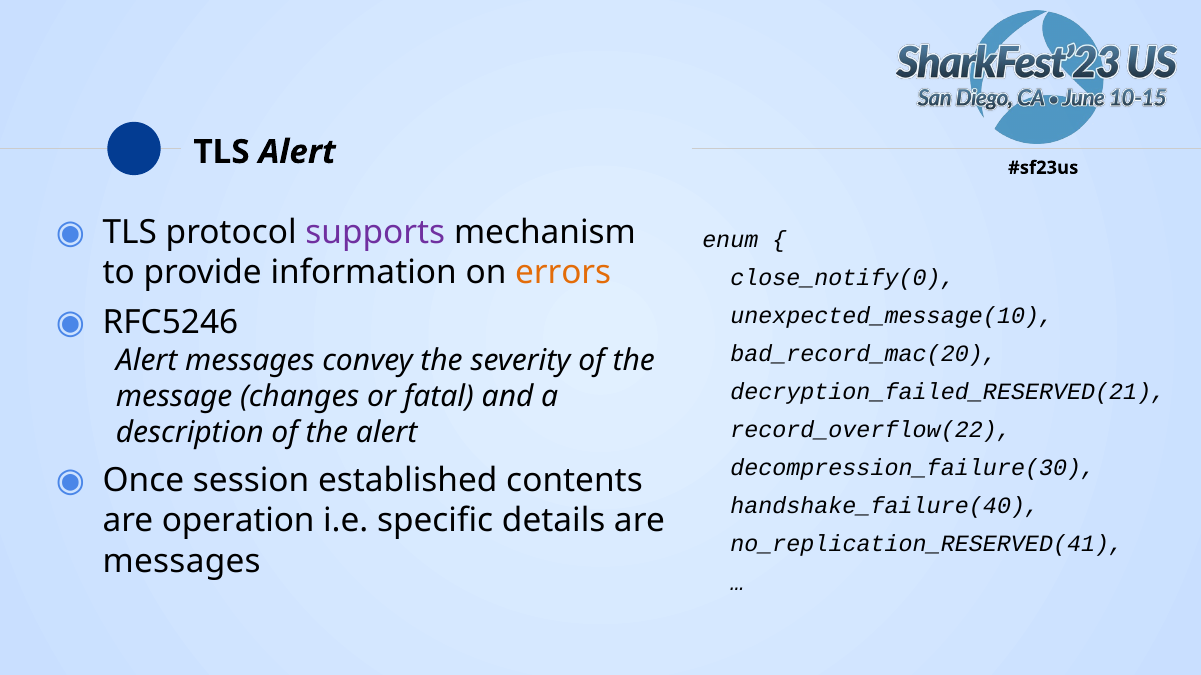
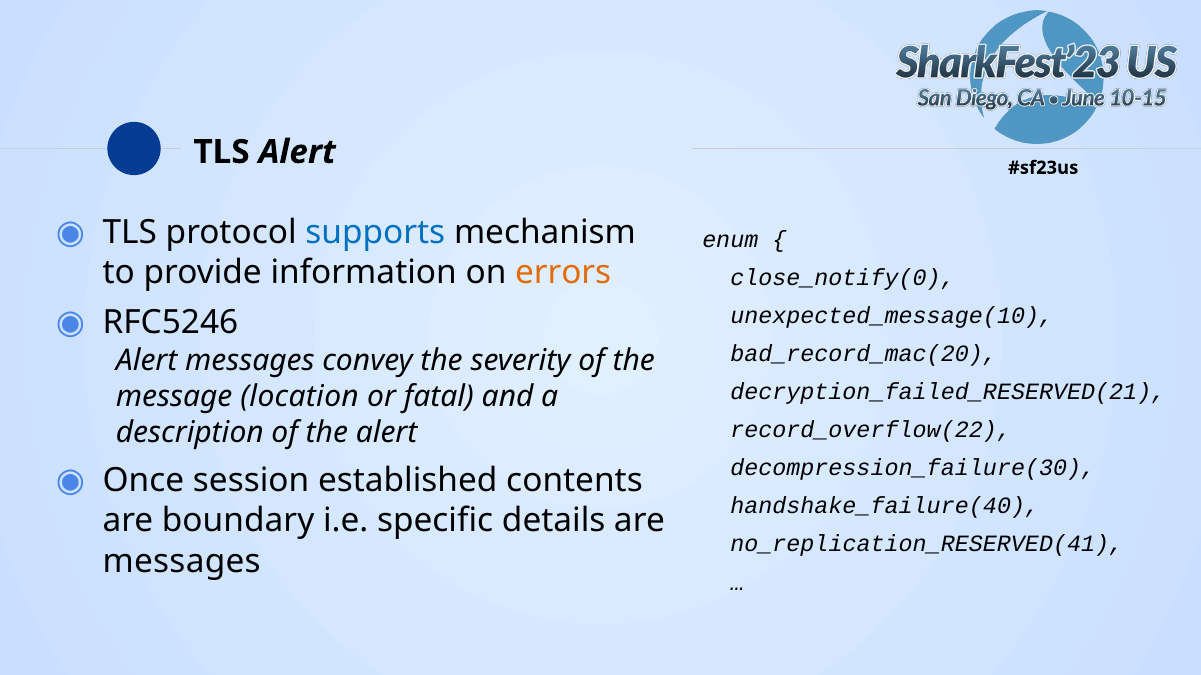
supports colour: purple -> blue (375, 233)
changes: changes -> location (300, 397)
operation: operation -> boundary (238, 521)
